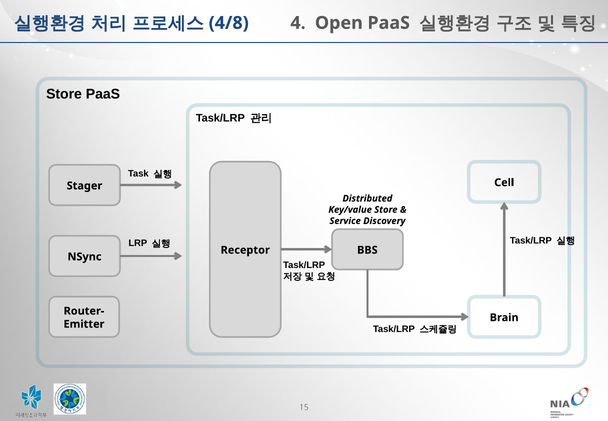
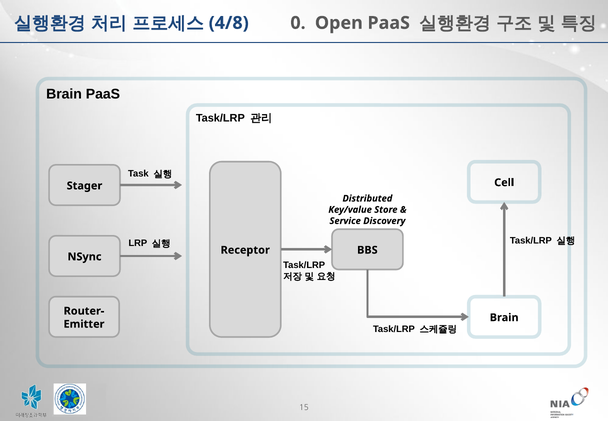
4: 4 -> 0 (298, 23)
Store: Store -> Brain (64, 94)
